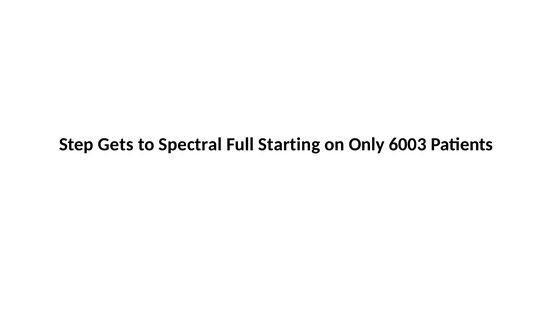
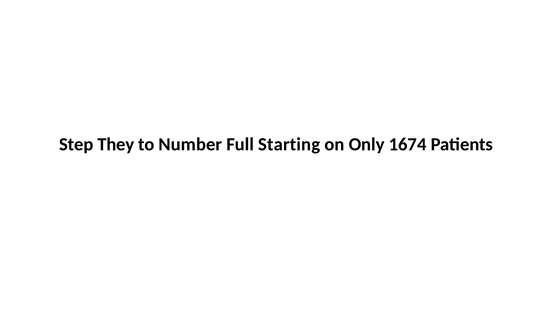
Gets: Gets -> They (116, 144)
Spectral: Spectral -> Number (190, 144)
6003: 6003 -> 1674 (408, 144)
